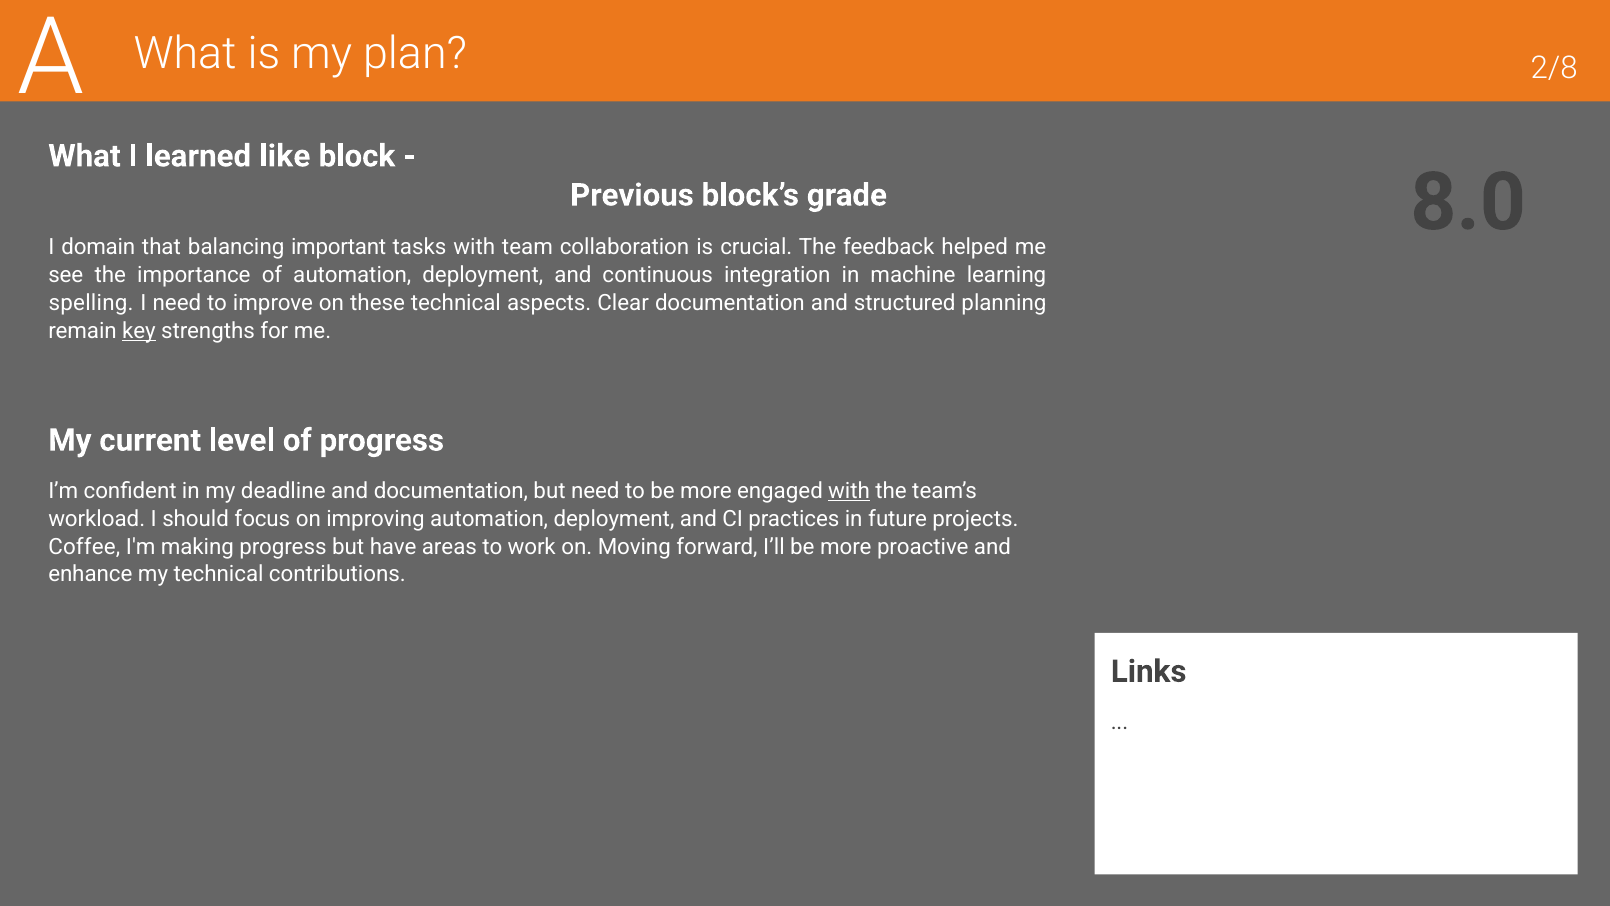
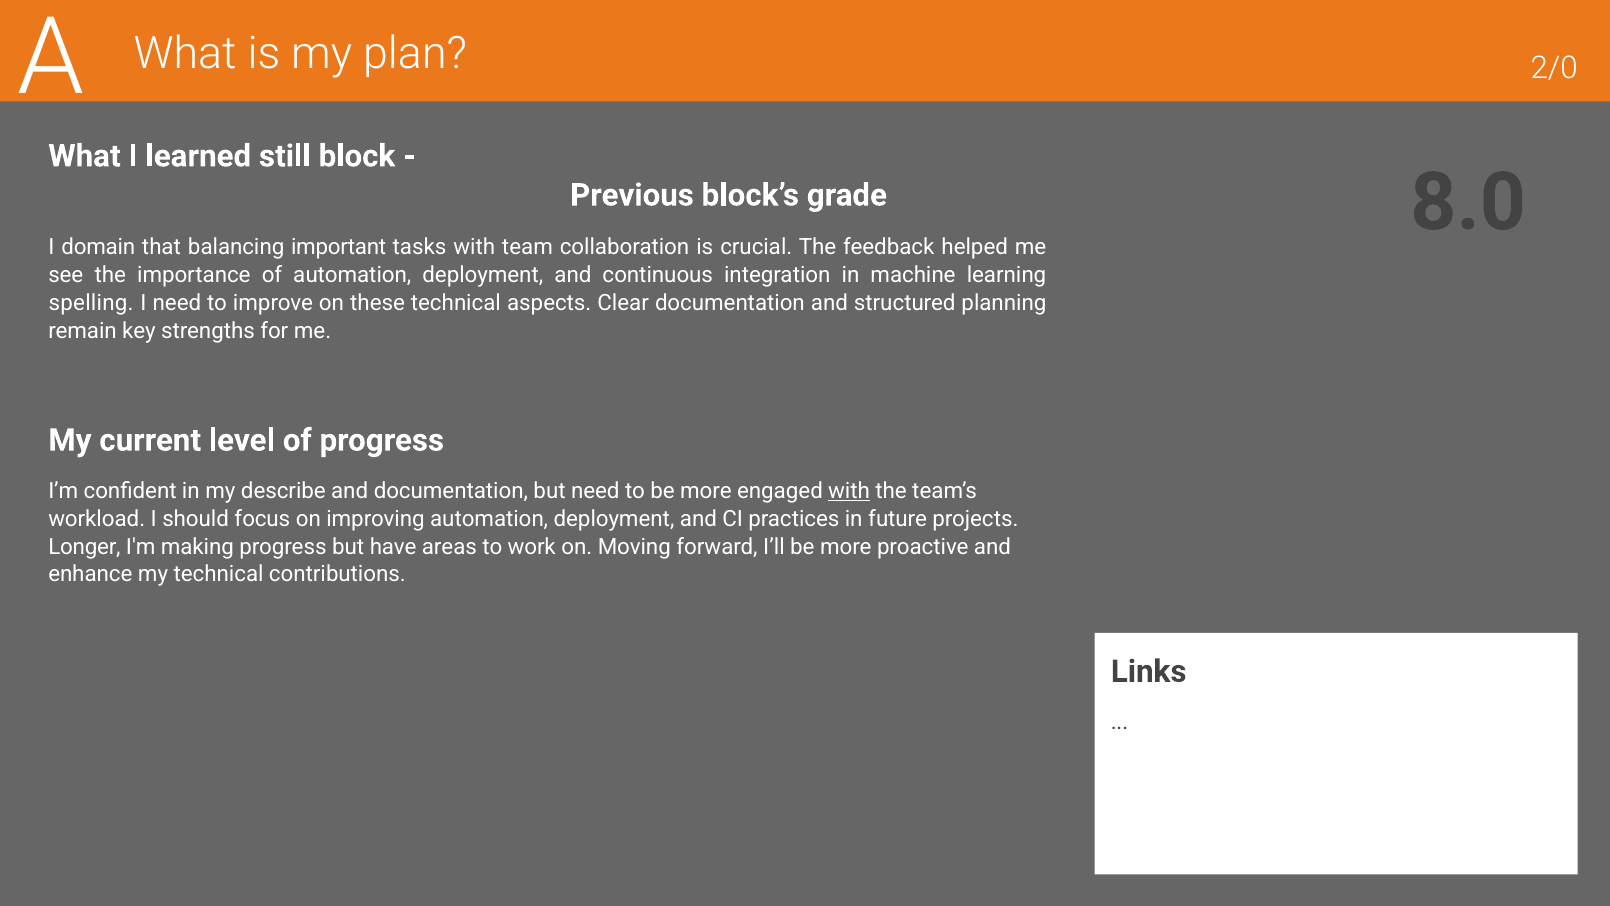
2/8: 2/8 -> 2/0 (1554, 68)
like: like -> still (285, 156)
key underline: present -> none (139, 331)
deadline: deadline -> describe (283, 491)
Coffee: Coffee -> Longer (84, 546)
